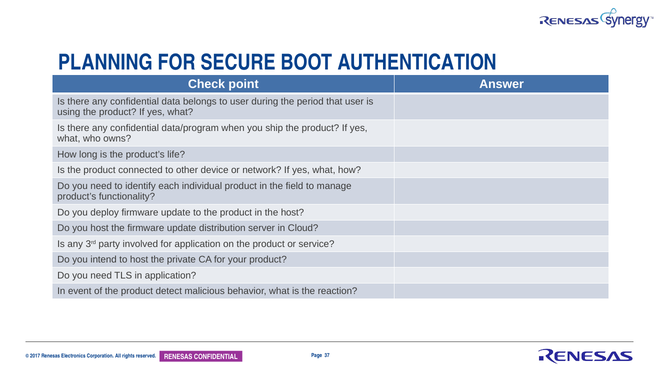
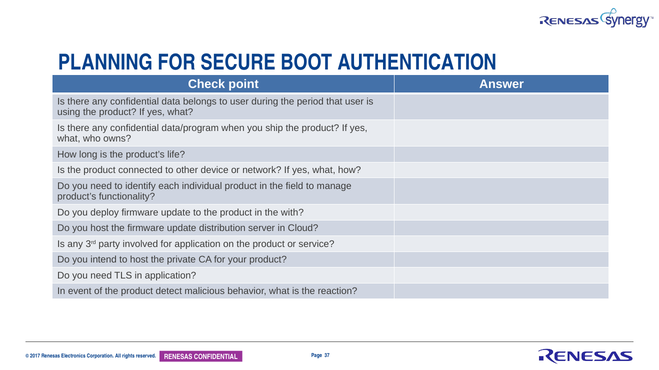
the host: host -> with (292, 213)
